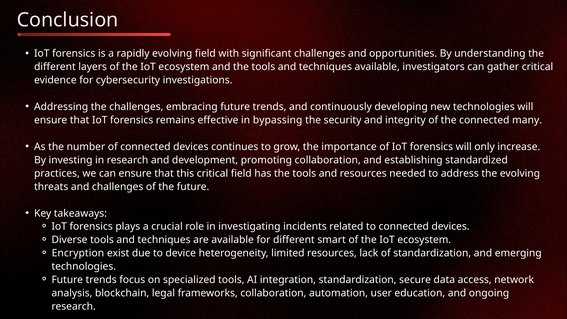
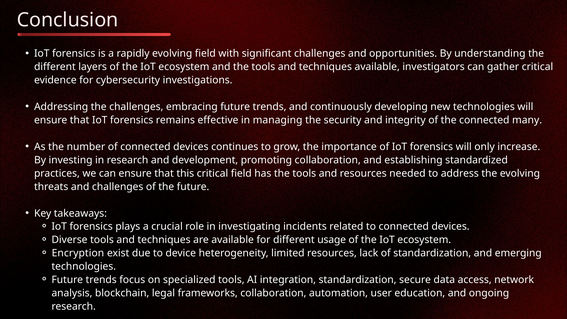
bypassing: bypassing -> managing (278, 120)
smart: smart -> usage (332, 240)
